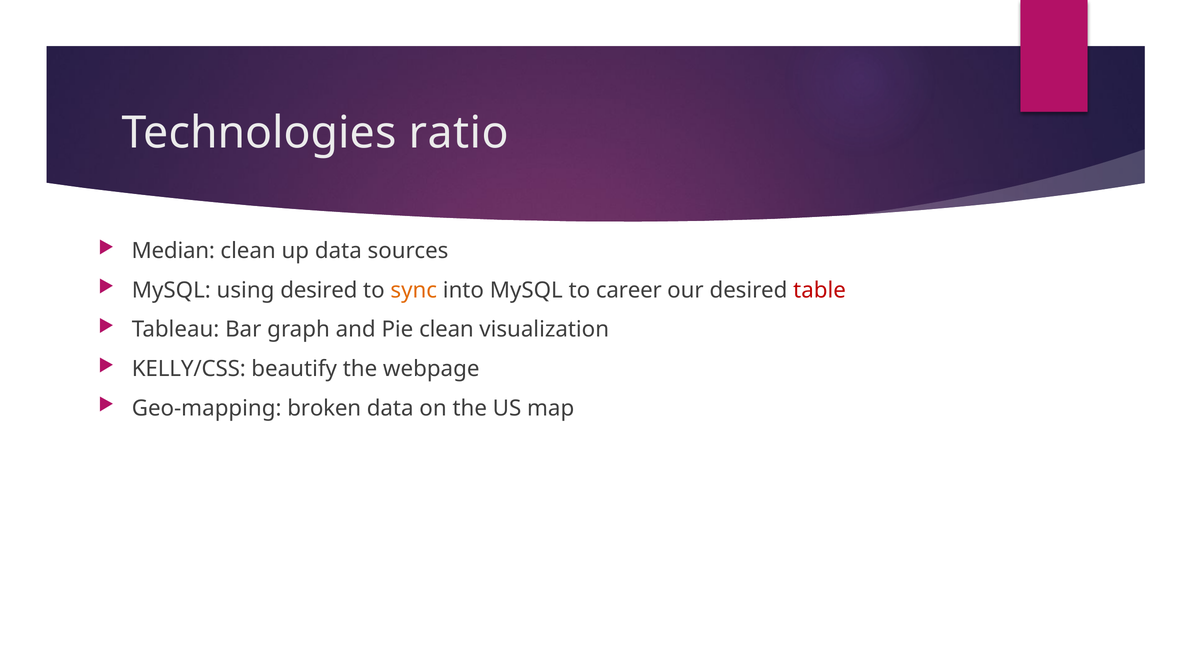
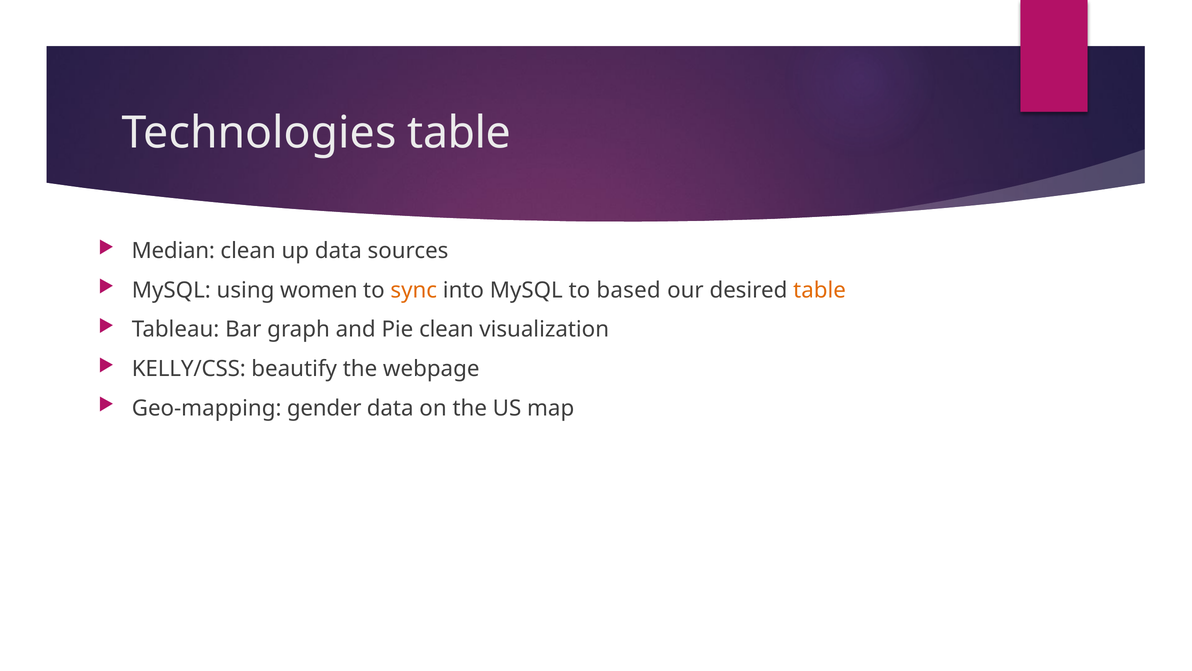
Technologies ratio: ratio -> table (459, 133)
using desired: desired -> women (319, 290)
career: career -> based (629, 290)
table colour: red -> orange (820, 290)
broken: broken -> gender (324, 408)
